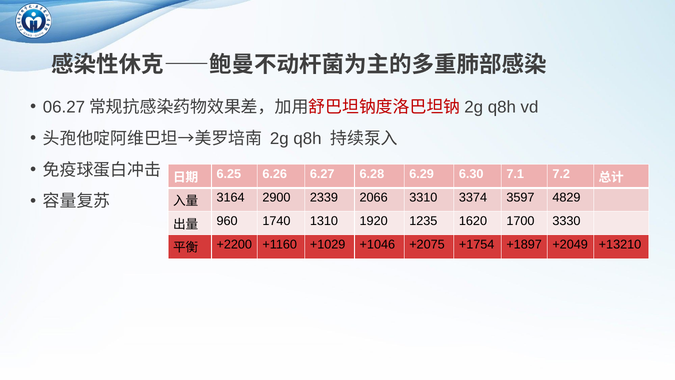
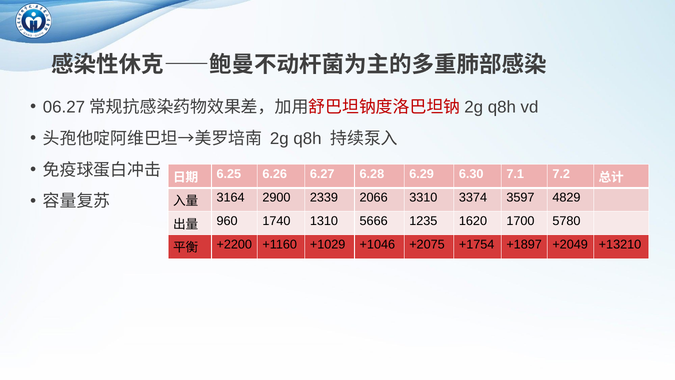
1920: 1920 -> 5666 (374, 221)
3330: 3330 -> 5780 (566, 221)
